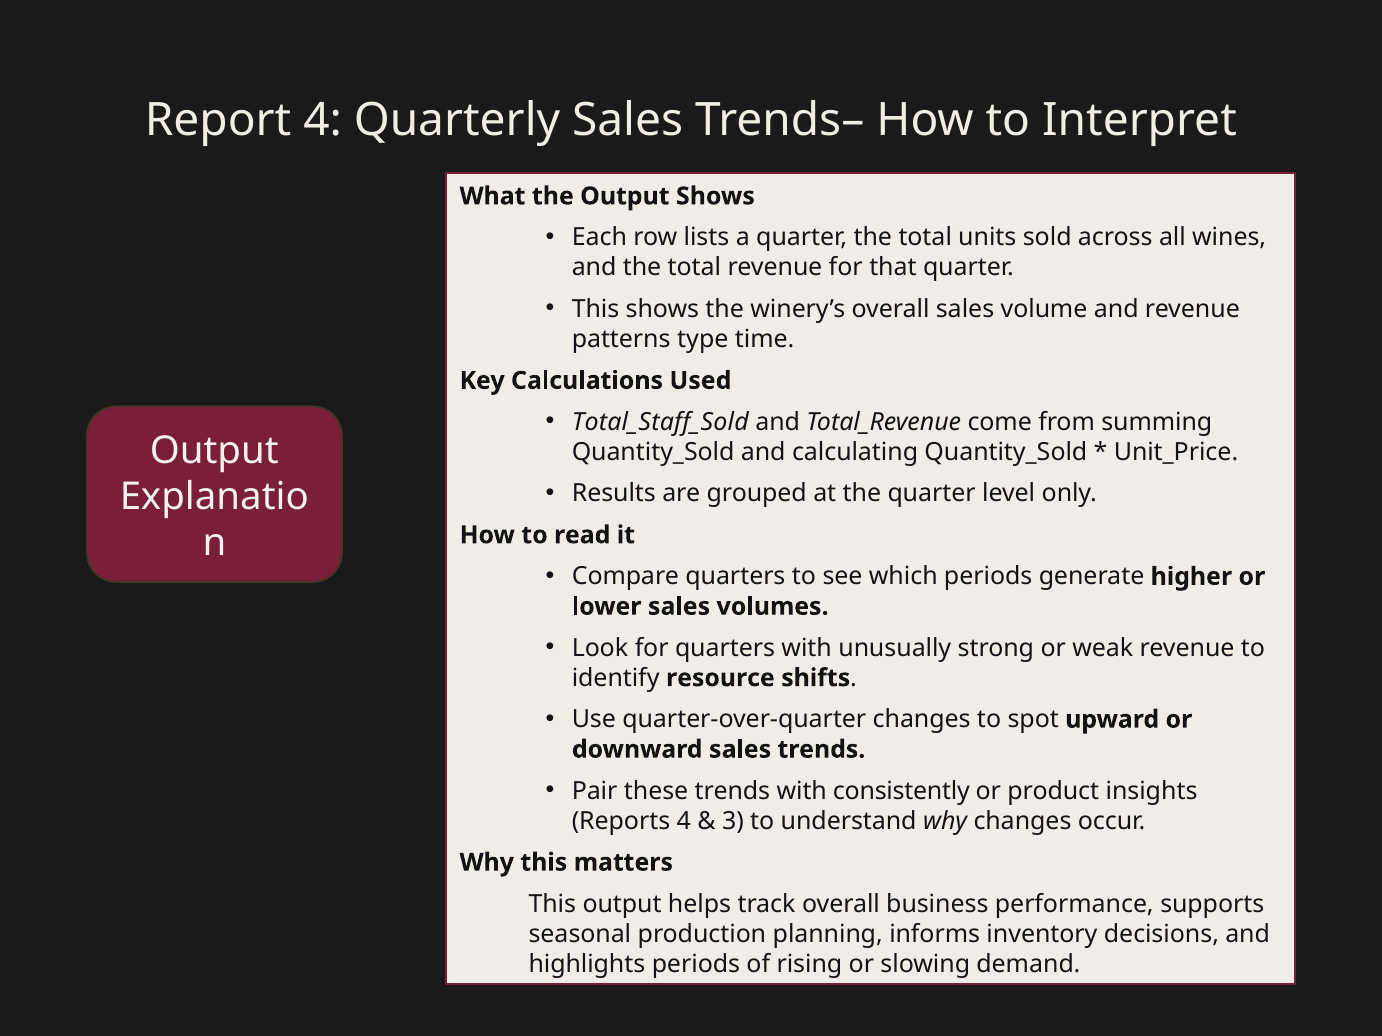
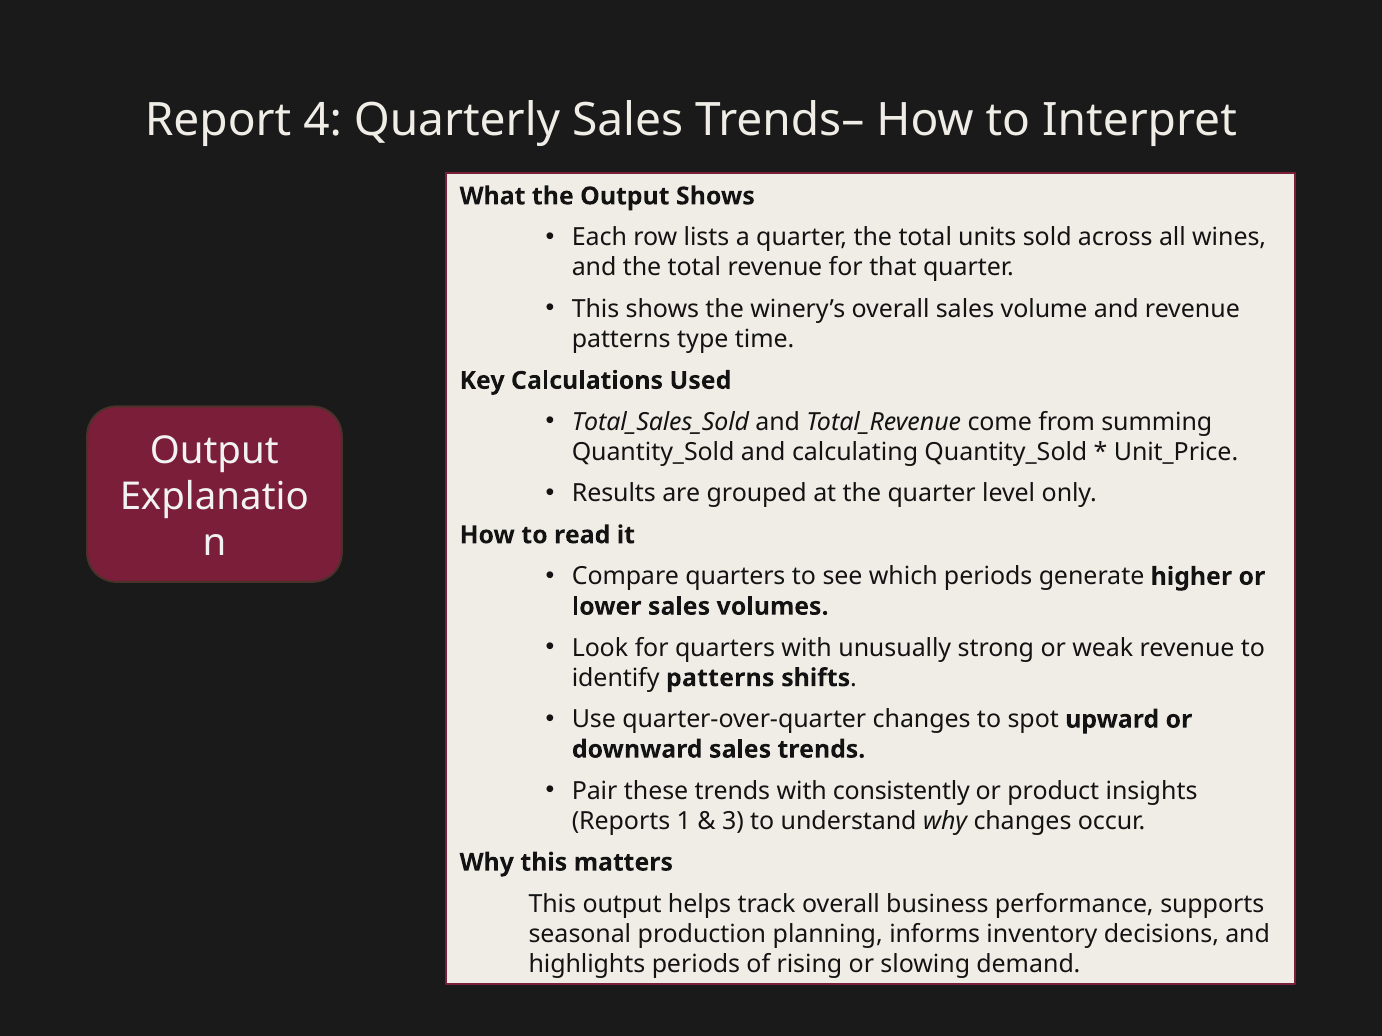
Total_Staff_Sold: Total_Staff_Sold -> Total_Sales_Sold (660, 422)
identify resource: resource -> patterns (720, 678)
Reports 4: 4 -> 1 (684, 821)
